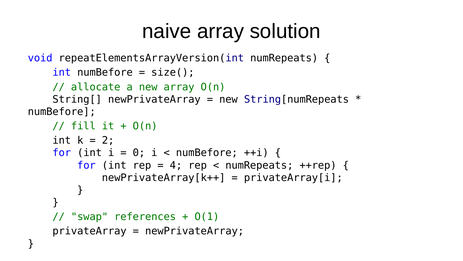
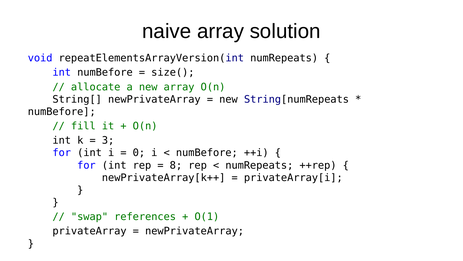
2: 2 -> 3 (108, 140)
4: 4 -> 8 (176, 165)
